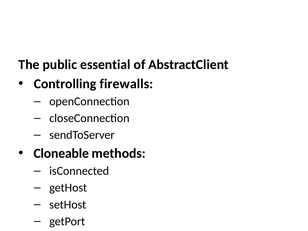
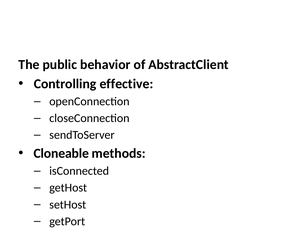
essential: essential -> behavior (105, 65)
firewalls: firewalls -> effective (126, 84)
